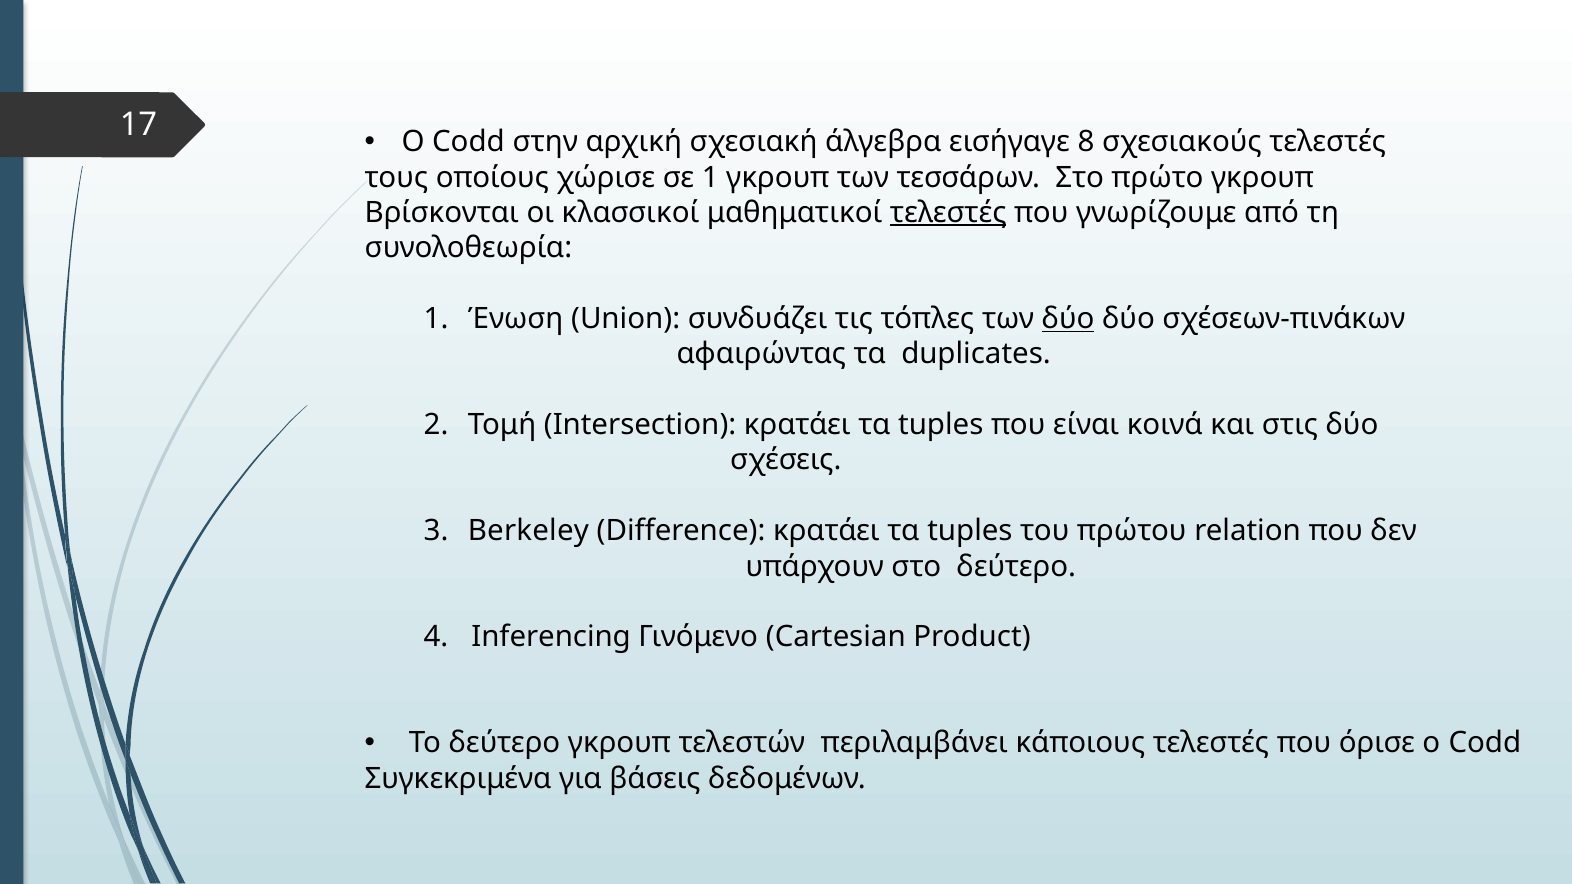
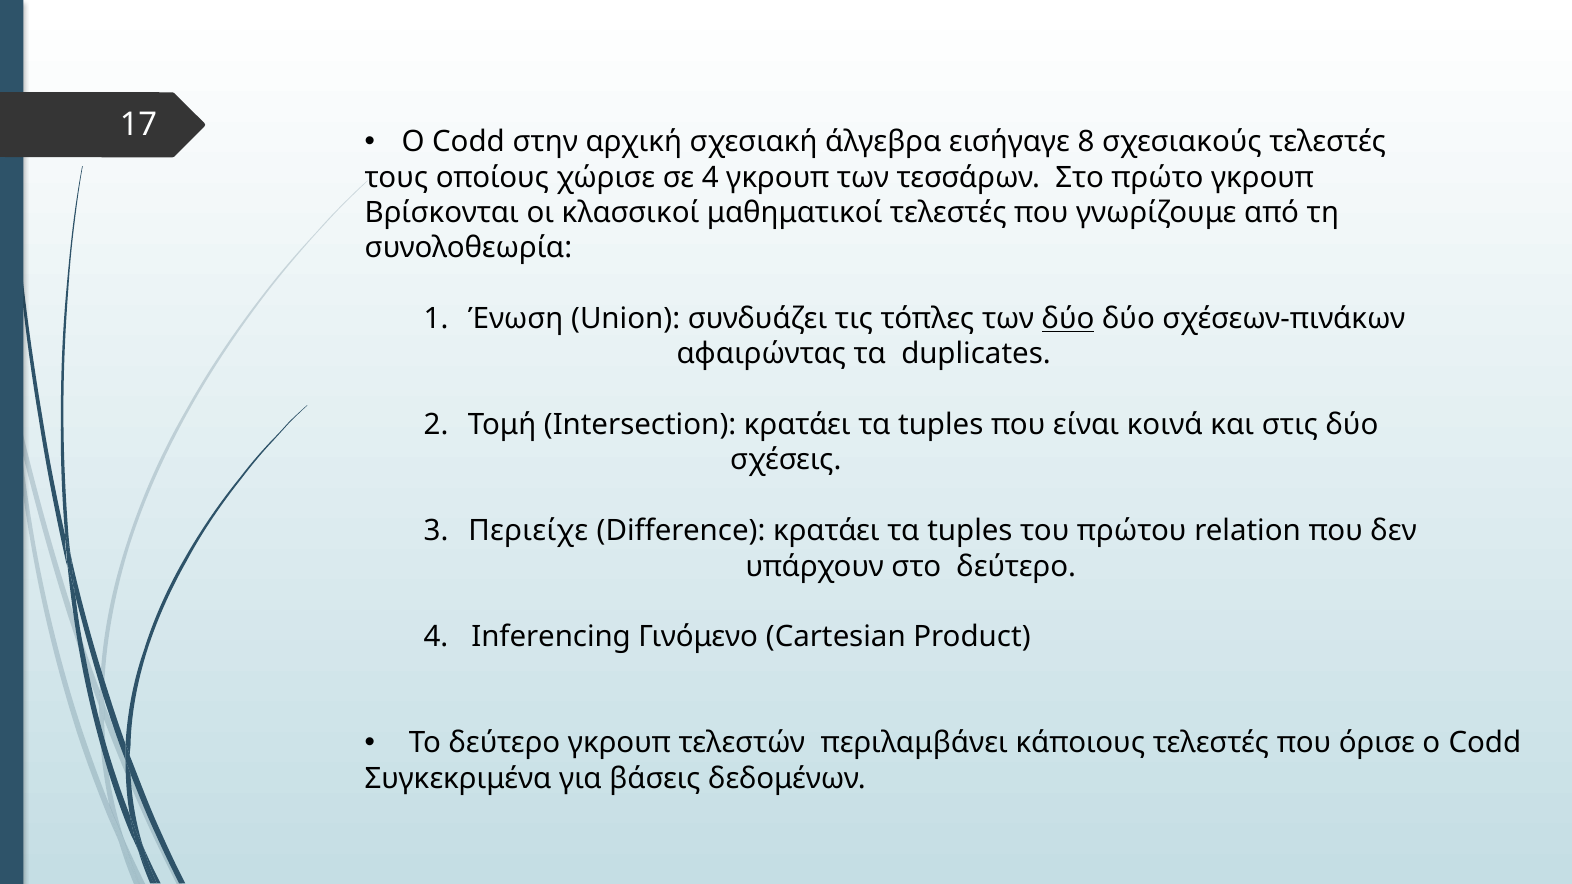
σε 1: 1 -> 4 (710, 177)
τελεστές underline: present -> none (948, 213)
Berkeley: Berkeley -> Περιείχε (528, 531)
